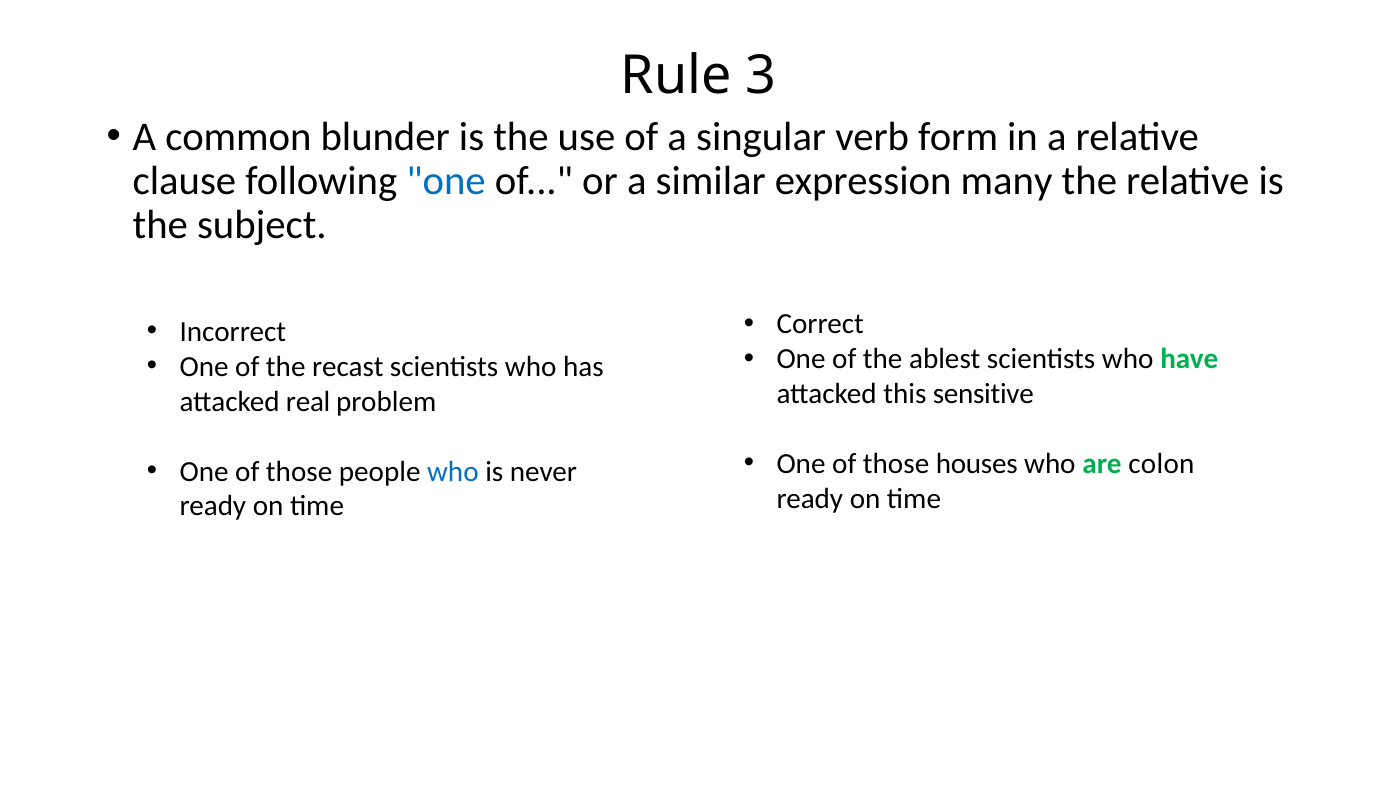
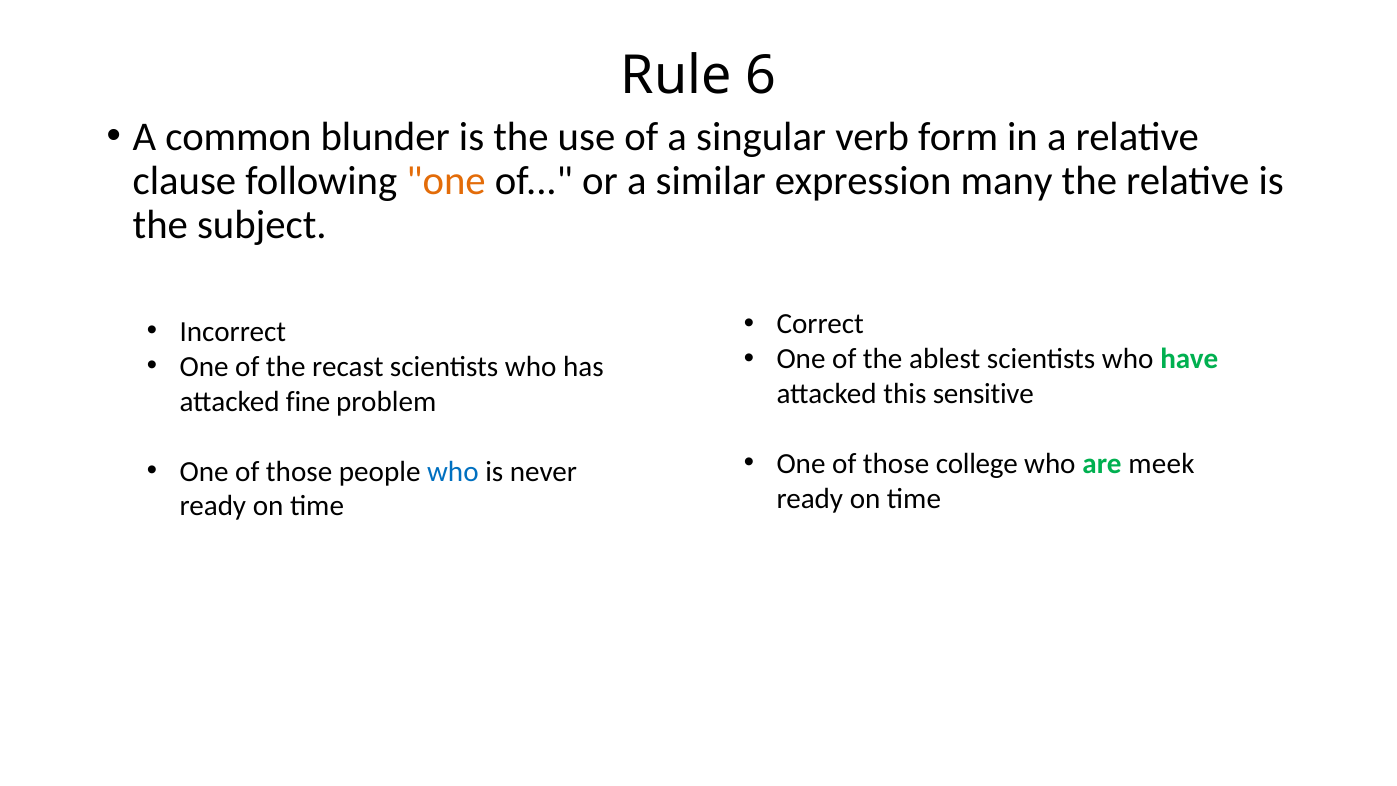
3: 3 -> 6 (761, 76)
one colour: blue -> orange (446, 181)
real: real -> fine (308, 401)
houses: houses -> college (977, 464)
colon: colon -> meek (1161, 464)
